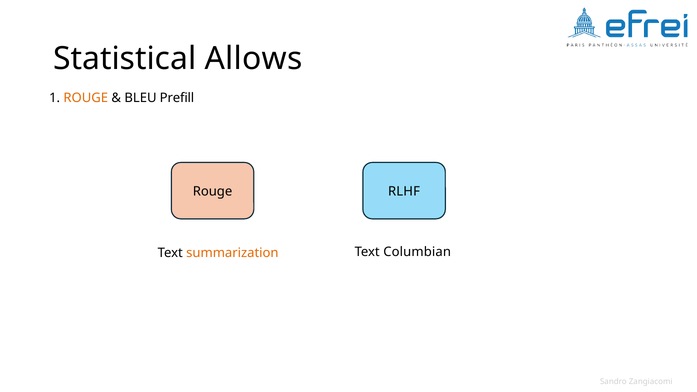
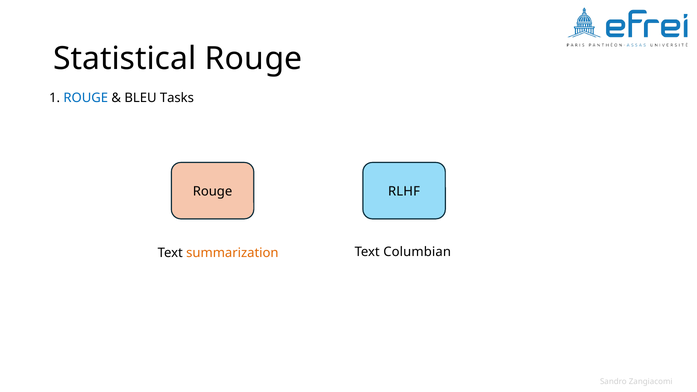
Statistical Allows: Allows -> Rouge (254, 59)
ROUGE colour: orange -> blue (86, 98)
Prefill: Prefill -> Tasks (177, 98)
